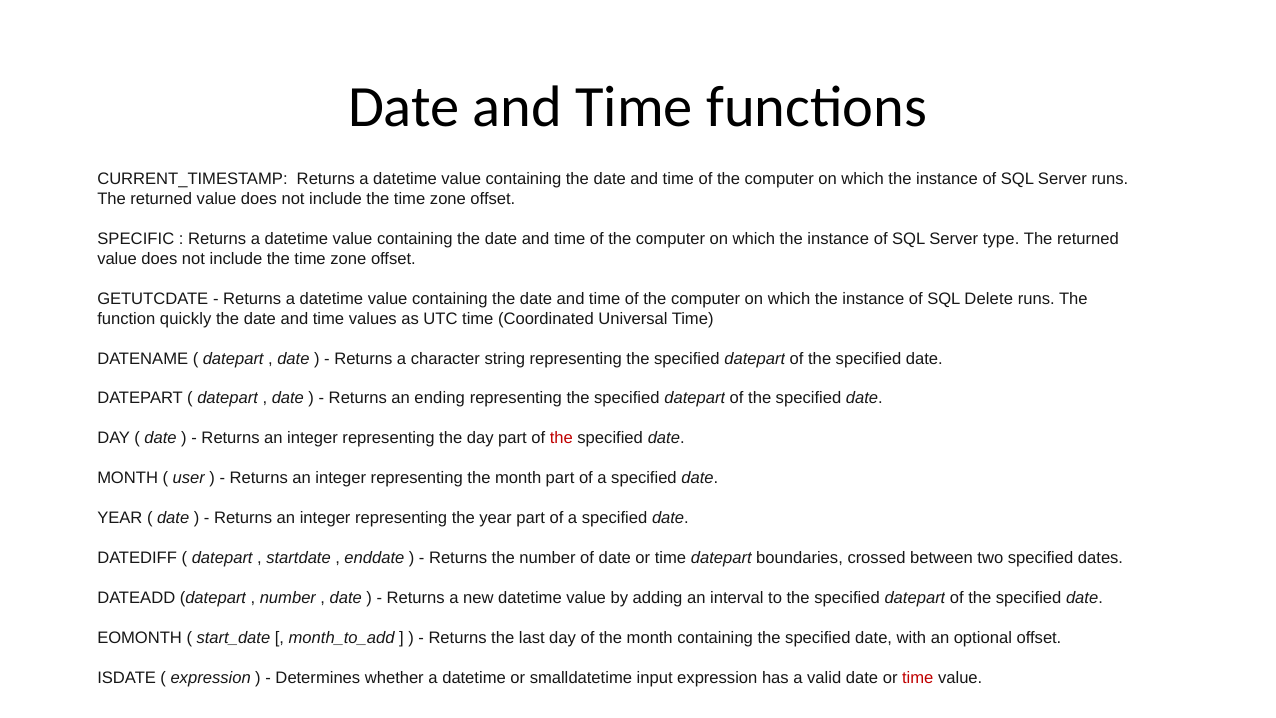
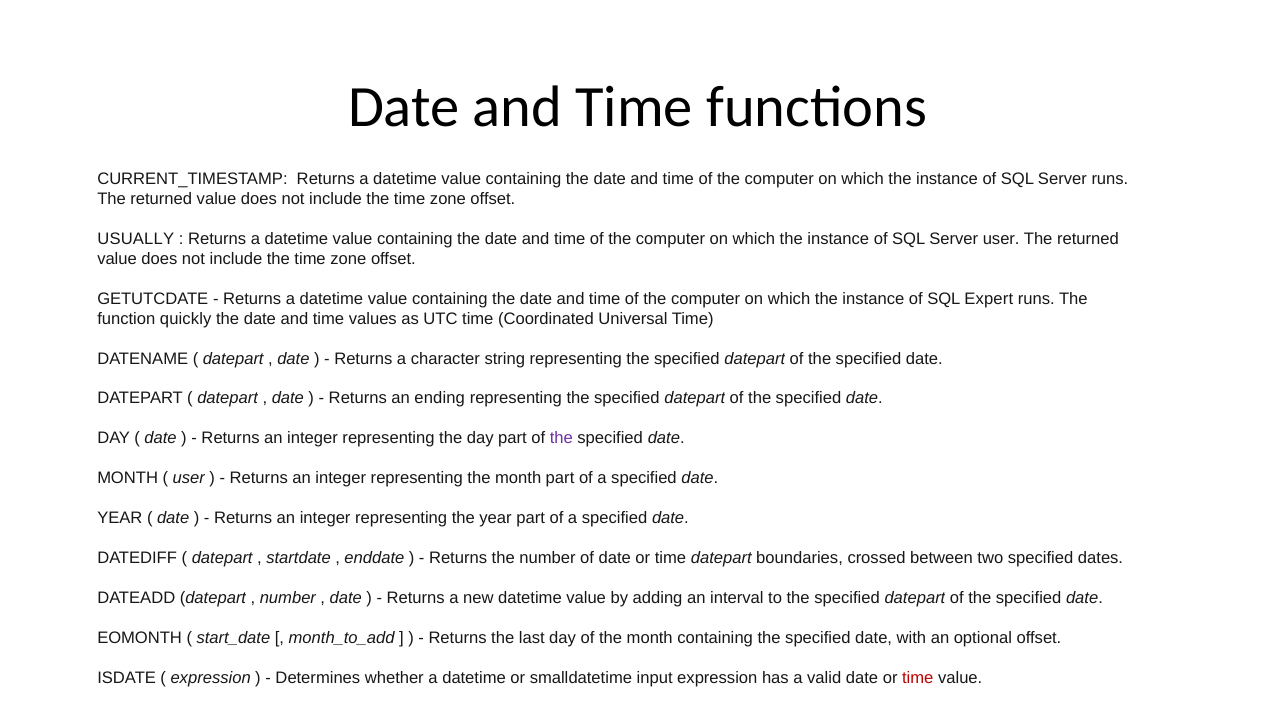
SPECIFIC: SPECIFIC -> USUALLY (136, 239)
Server type: type -> user (1001, 239)
Delete: Delete -> Expert (989, 299)
the colour: red -> purple (561, 438)
